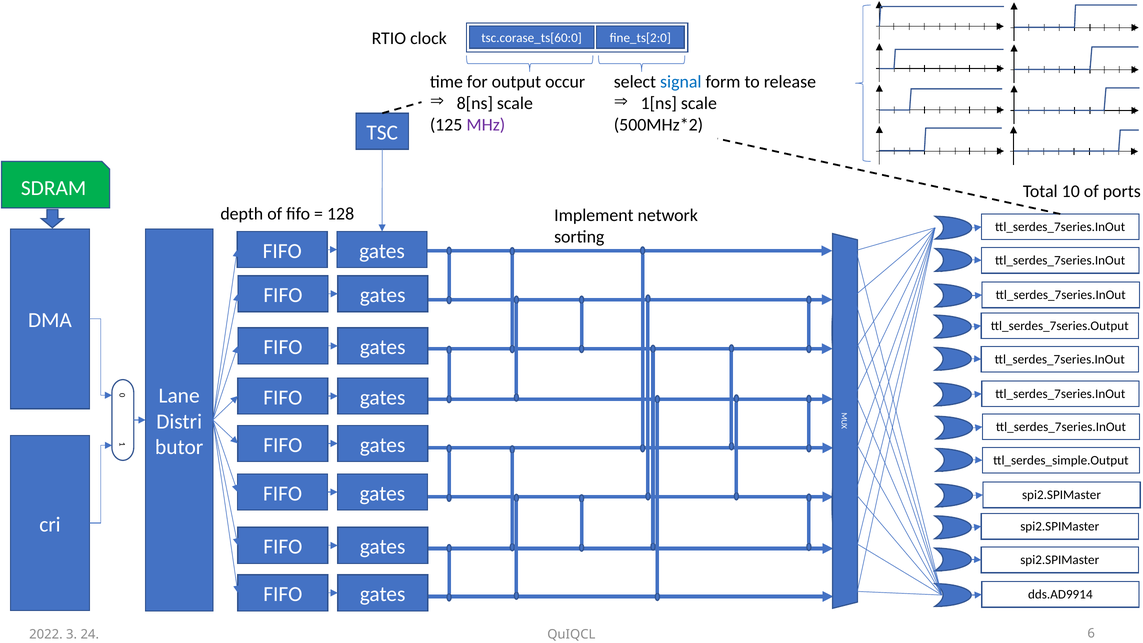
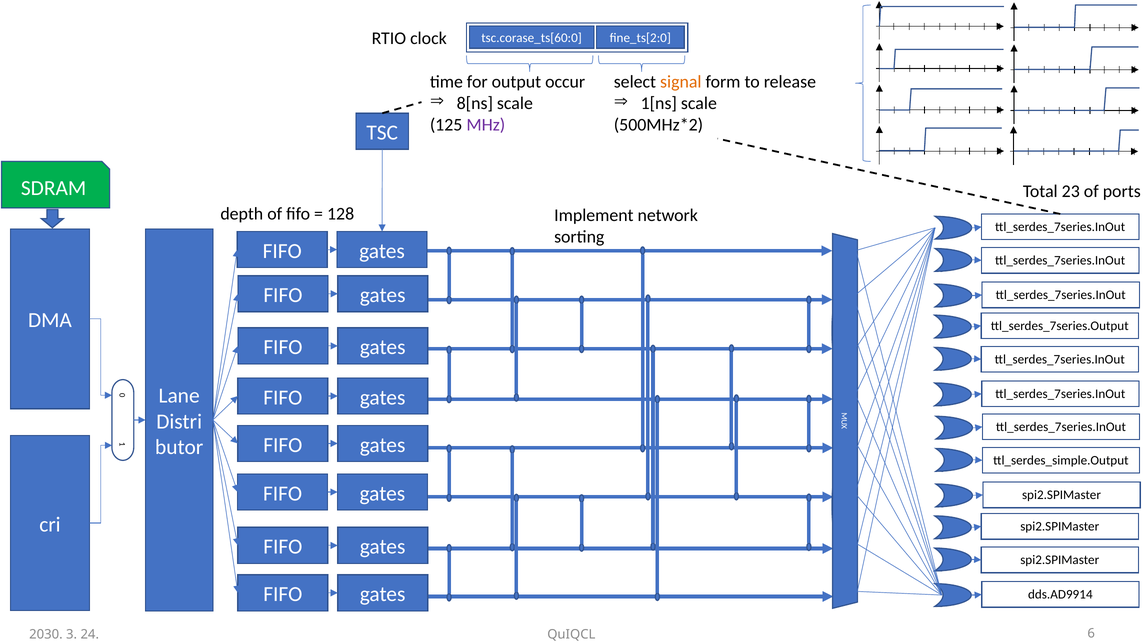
signal colour: blue -> orange (681, 82)
10: 10 -> 23 (1071, 191)
2022: 2022 -> 2030 (46, 635)
